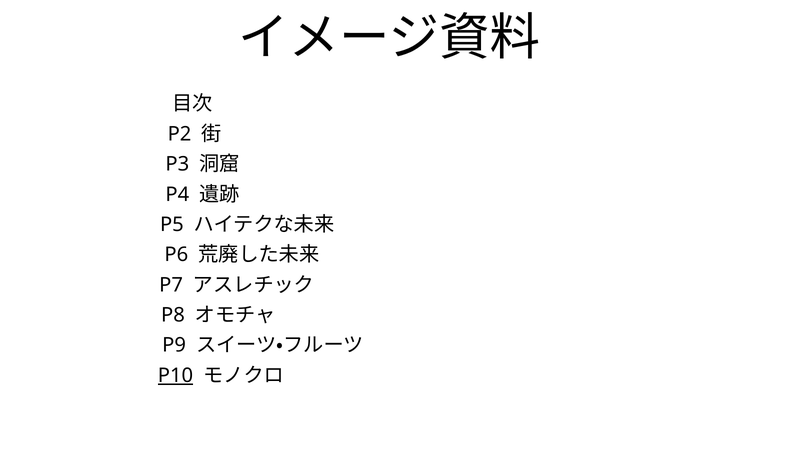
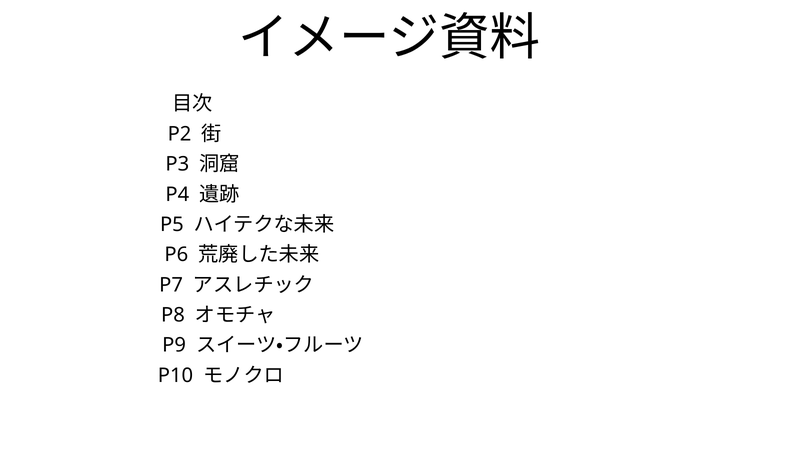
P10 underline: present -> none (175, 375)
